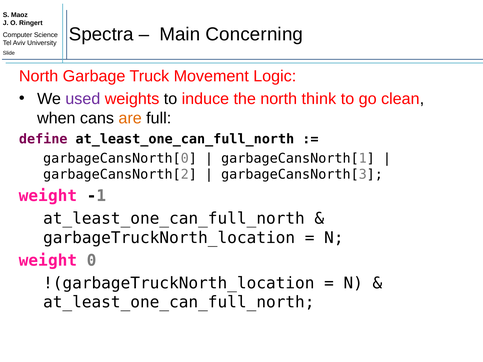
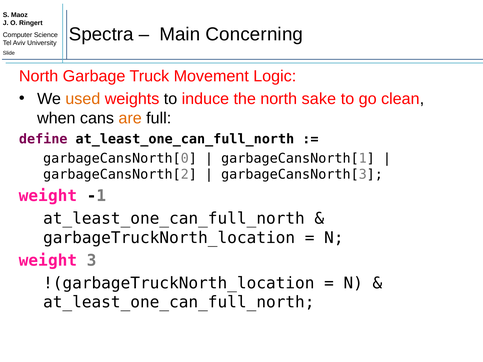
used colour: purple -> orange (83, 99)
think: think -> sake (319, 99)
0: 0 -> 3 (92, 261)
